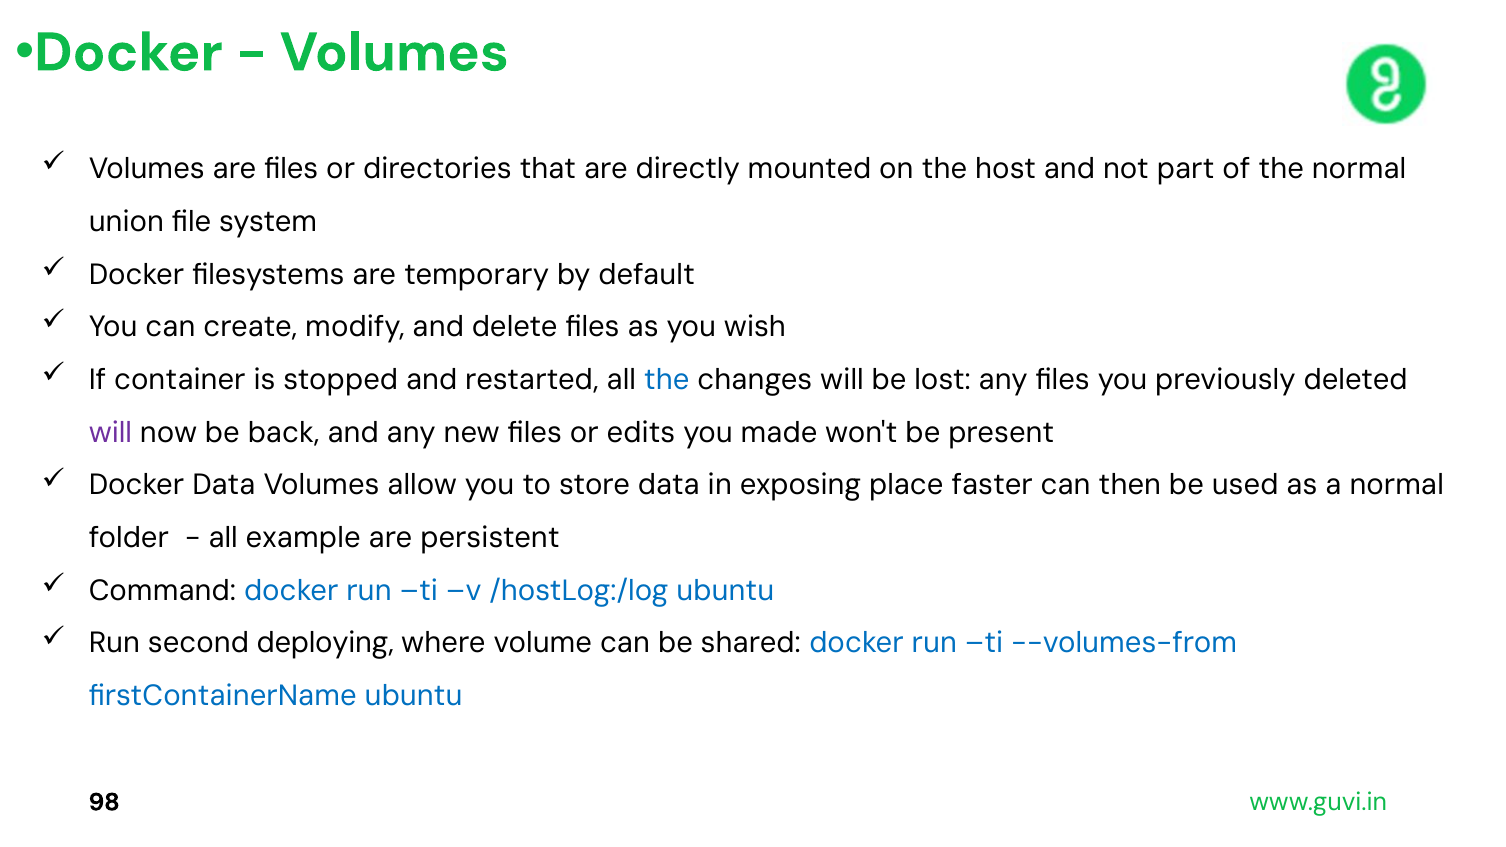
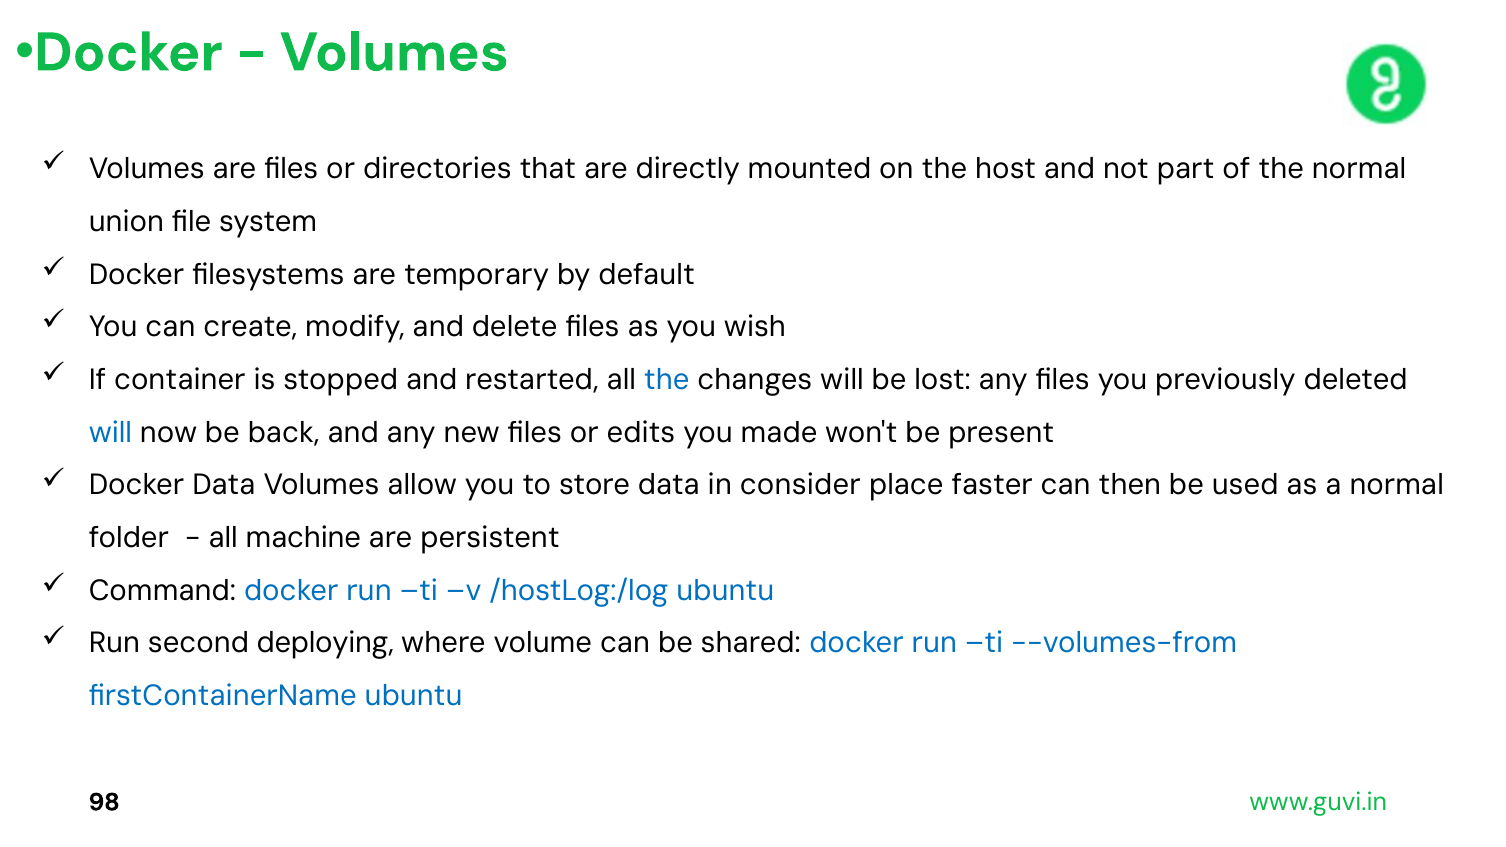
will colour: purple -> blue (110, 433)
exposing: exposing -> consider (800, 485)
example: example -> machine (303, 538)
